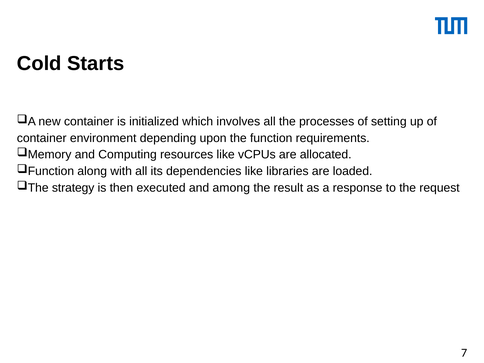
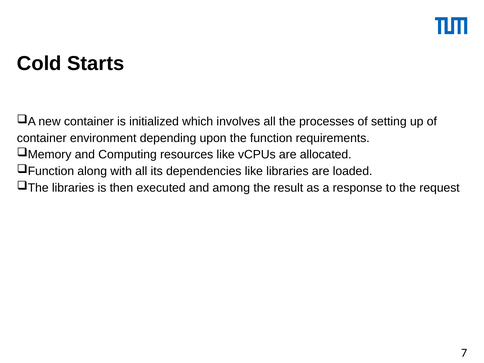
strategy: strategy -> libraries (73, 188)
